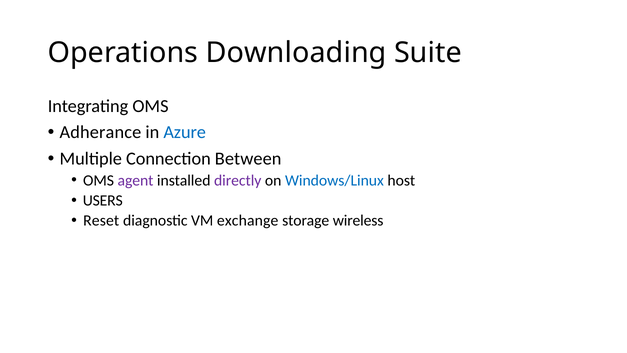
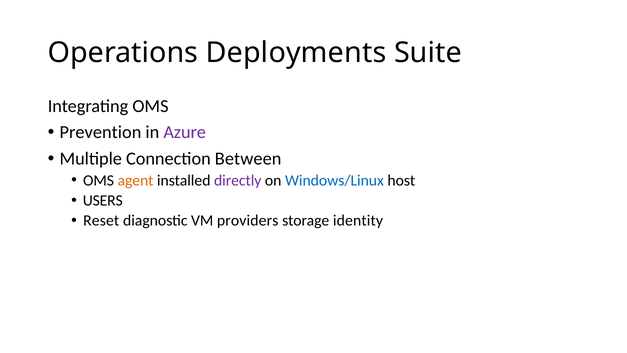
Downloading: Downloading -> Deployments (296, 53)
Adherance: Adherance -> Prevention (100, 132)
Azure colour: blue -> purple (185, 132)
agent colour: purple -> orange (136, 180)
exchange: exchange -> providers (248, 221)
wireless: wireless -> identity (358, 221)
